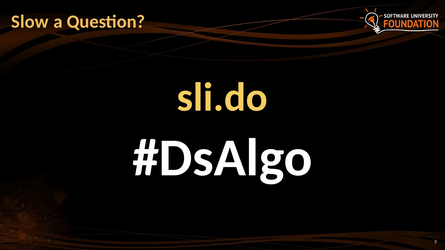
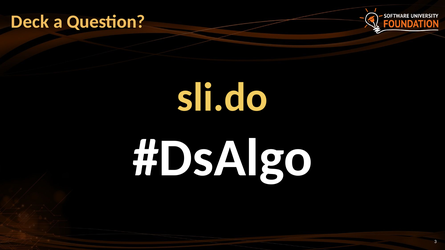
Slow: Slow -> Deck (30, 22)
